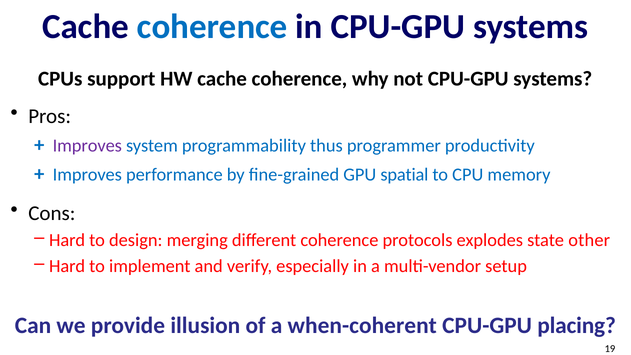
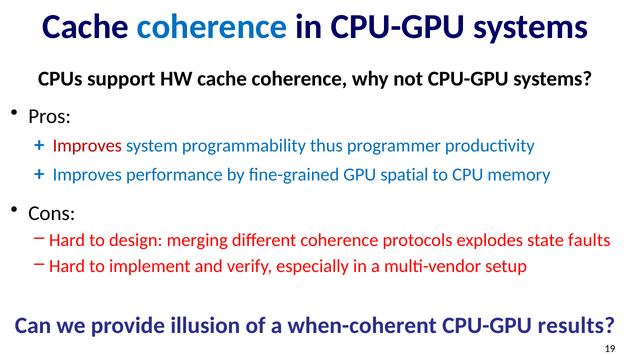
Improves colour: purple -> red (87, 146)
other: other -> faults (589, 240)
placing: placing -> results (576, 326)
